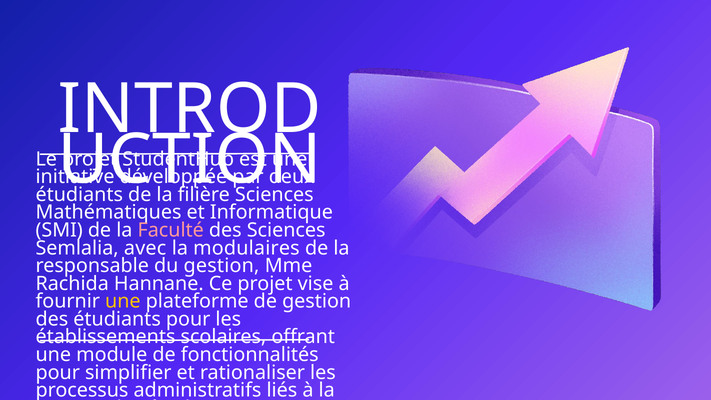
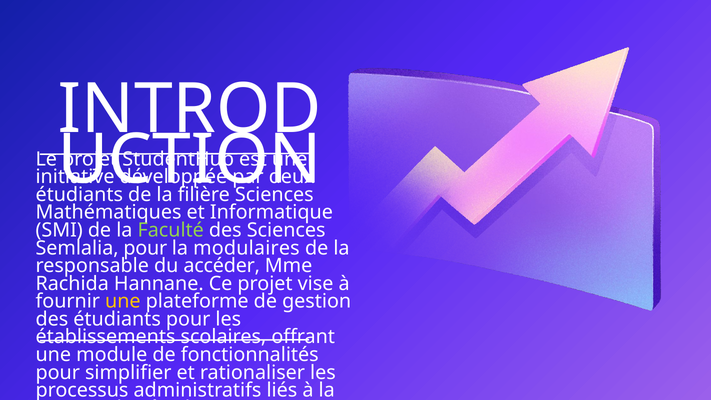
Faculté colour: pink -> light green (171, 230)
Semlalia avec: avec -> pour (145, 248)
du gestion: gestion -> accéder (222, 266)
